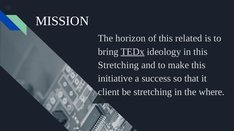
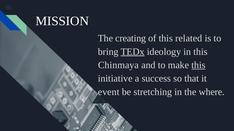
horizon: horizon -> creating (131, 38)
Stretching: Stretching -> Chinmaya (118, 65)
this underline: none -> present (198, 65)
client: client -> event (109, 92)
